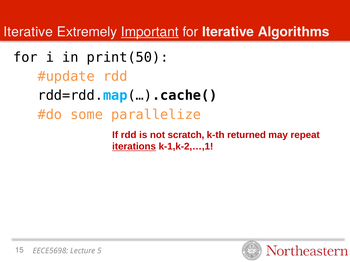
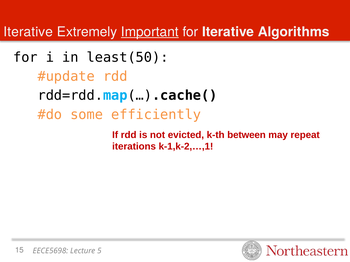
print(50: print(50 -> least(50 (128, 58)
parallelize: parallelize -> efficiently (156, 115)
scratch: scratch -> evicted (186, 135)
returned: returned -> between (247, 135)
iterations underline: present -> none (134, 147)
